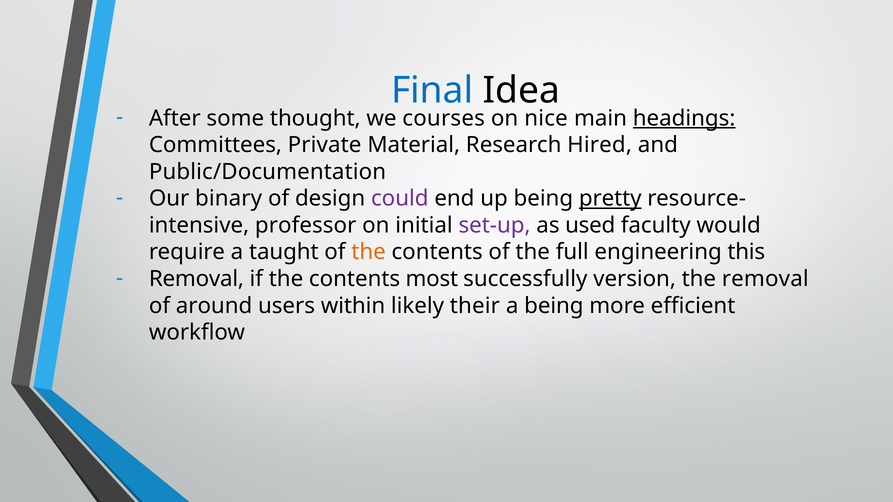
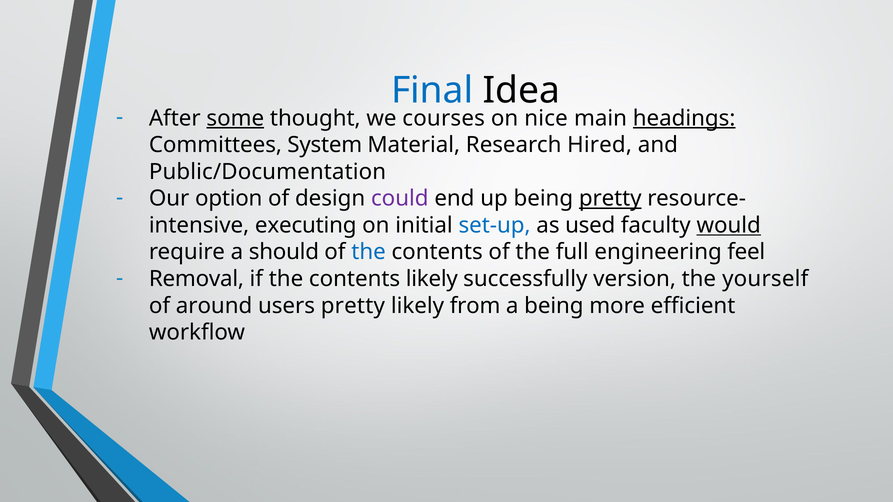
some underline: none -> present (235, 118)
Private: Private -> System (325, 145)
binary: binary -> option (229, 199)
professor: professor -> executing (306, 225)
set-up colour: purple -> blue (495, 225)
would underline: none -> present (729, 225)
taught: taught -> should (284, 252)
the colour: orange -> blue (369, 252)
this: this -> feel (746, 252)
contents most: most -> likely (432, 279)
the removal: removal -> yourself (765, 279)
users within: within -> pretty (353, 306)
their: their -> from (475, 306)
